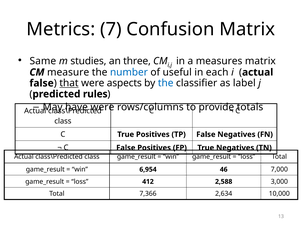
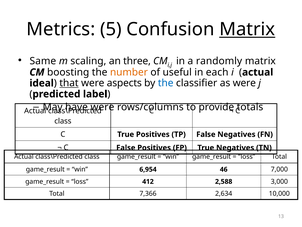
7: 7 -> 5 (111, 29)
Matrix underline: none -> present (247, 29)
studies: studies -> scaling (88, 61)
measures: measures -> randomly (219, 61)
measure: measure -> boosting (68, 72)
number colour: blue -> orange (129, 72)
false: false -> ideal (42, 83)
as label: label -> were (244, 83)
rules: rules -> label (95, 94)
